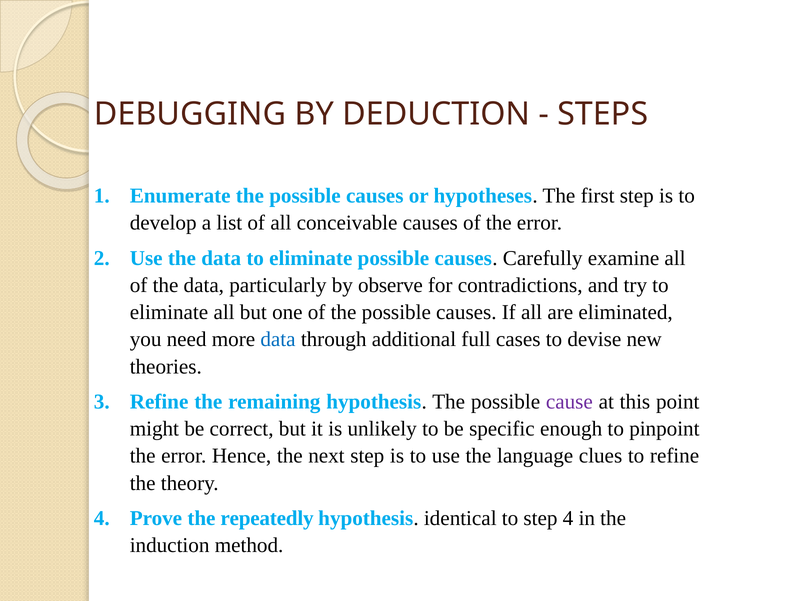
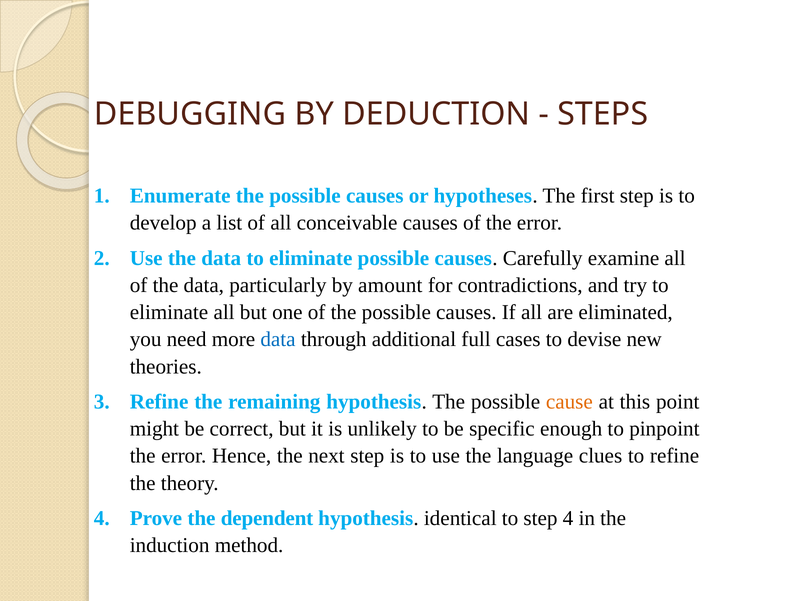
observe: observe -> amount (390, 285)
cause colour: purple -> orange (569, 402)
repeatedly: repeatedly -> dependent (267, 518)
